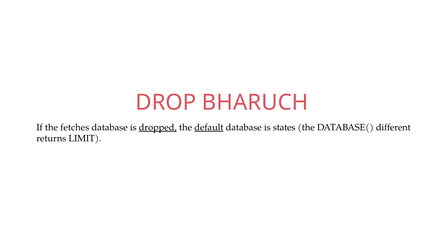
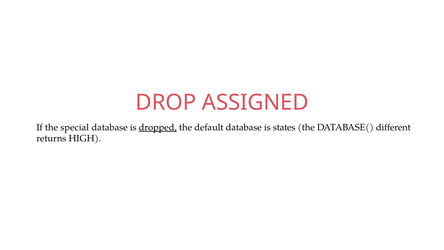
BHARUCH: BHARUCH -> ASSIGNED (255, 103)
fetches: fetches -> special (75, 127)
default underline: present -> none (209, 127)
LIMIT: LIMIT -> HIGH (85, 138)
